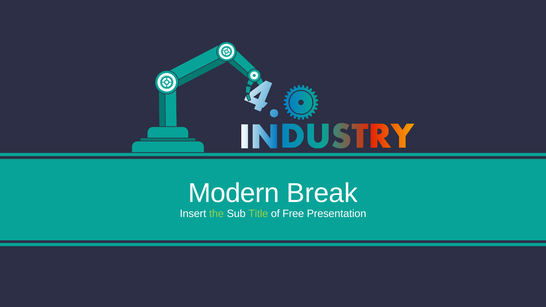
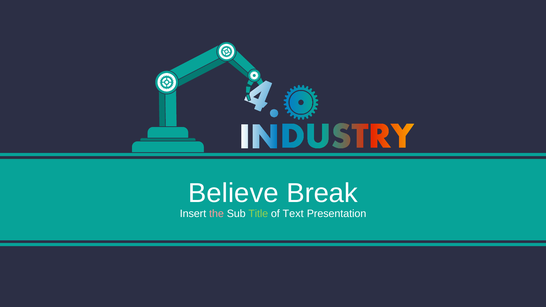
Modern: Modern -> Believe (233, 193)
the colour: light green -> pink (217, 214)
Free: Free -> Text (293, 214)
